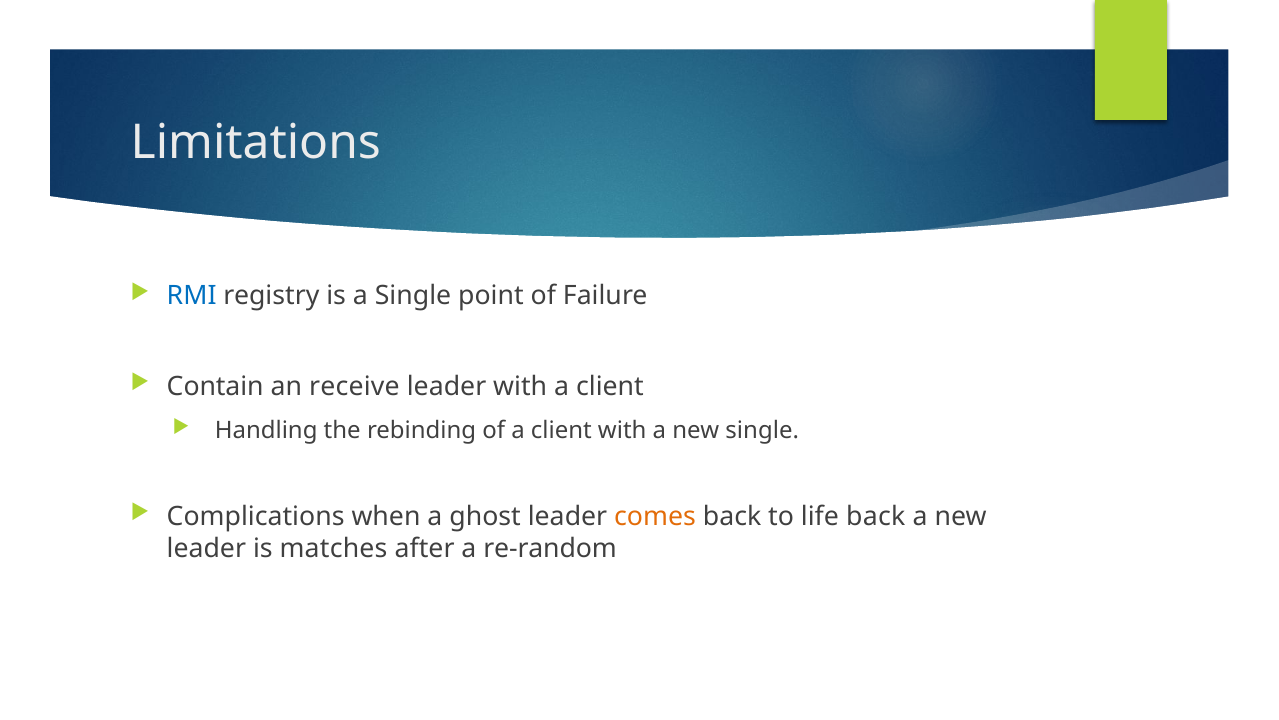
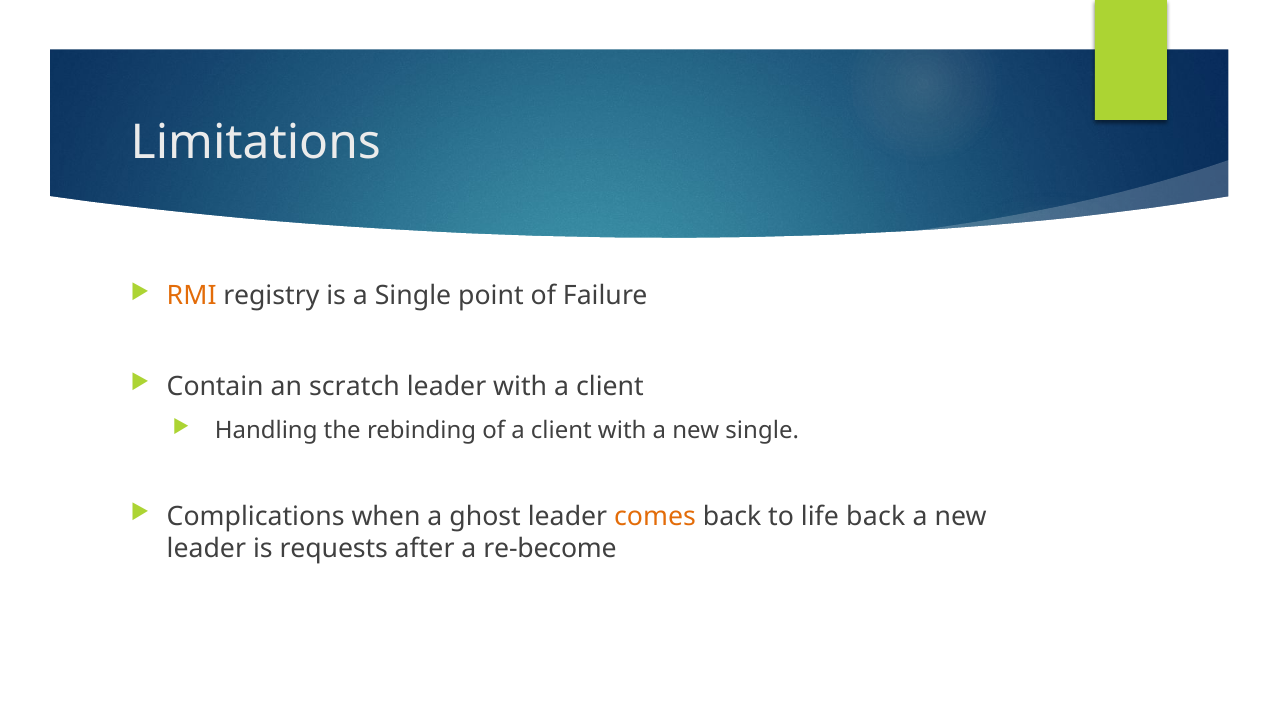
RMI colour: blue -> orange (192, 296)
receive: receive -> scratch (354, 386)
matches: matches -> requests (334, 548)
re-random: re-random -> re-become (550, 548)
